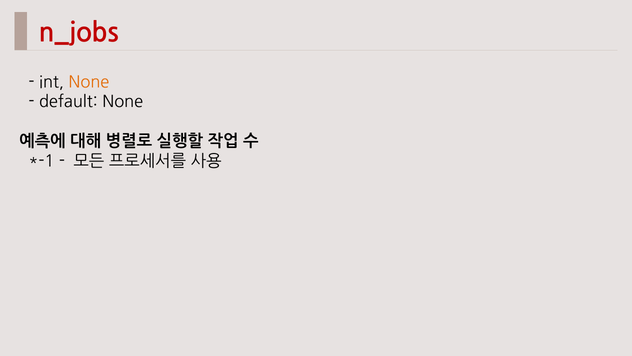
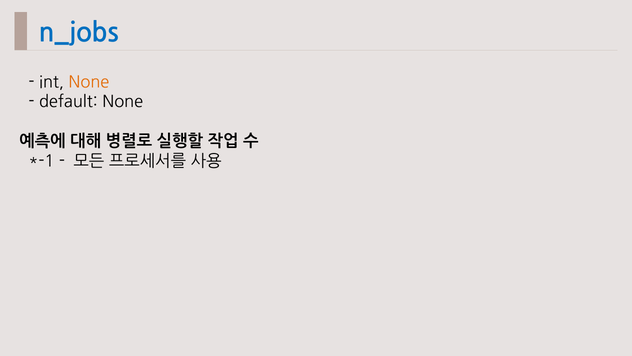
n_jobs colour: red -> blue (79, 33)
